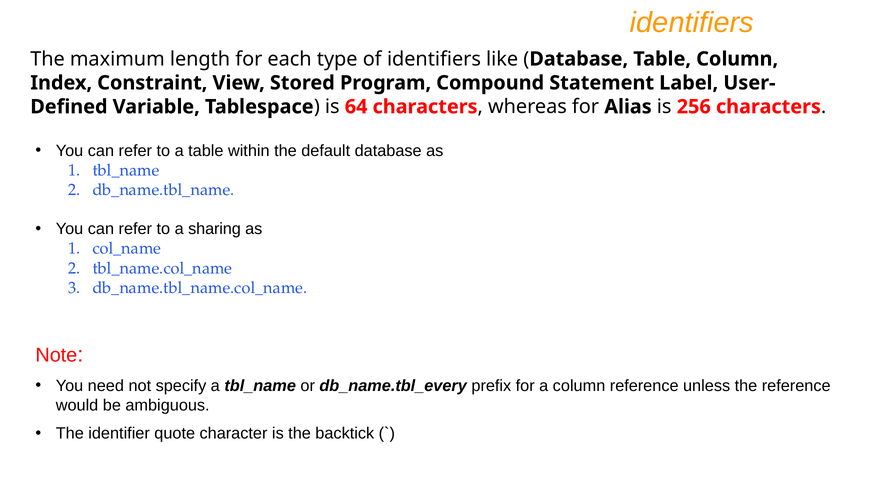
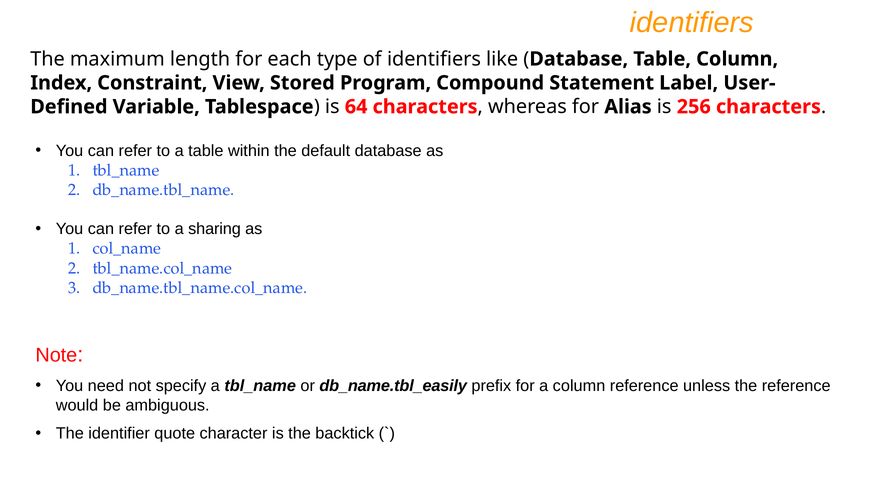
db_name.tbl_every: db_name.tbl_every -> db_name.tbl_easily (393, 386)
